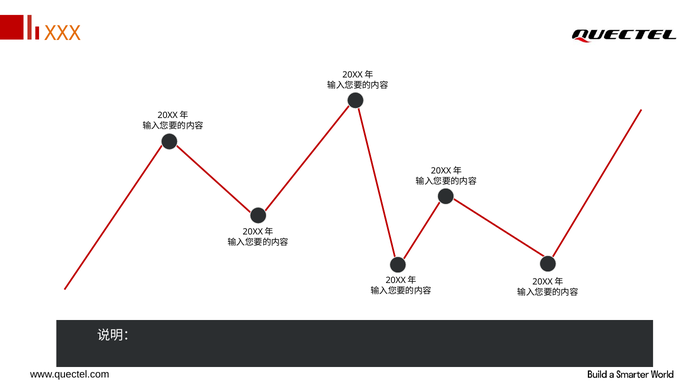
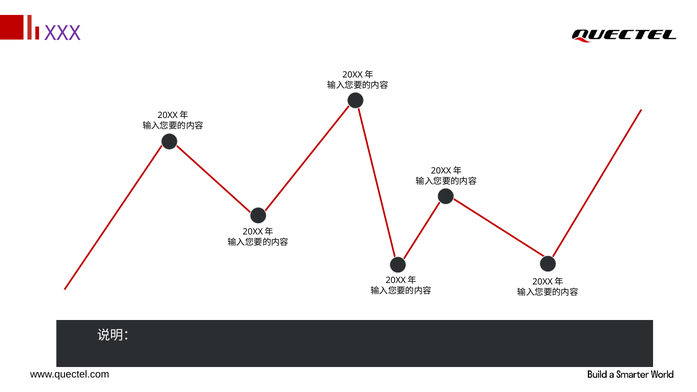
XXX colour: orange -> purple (62, 34)
